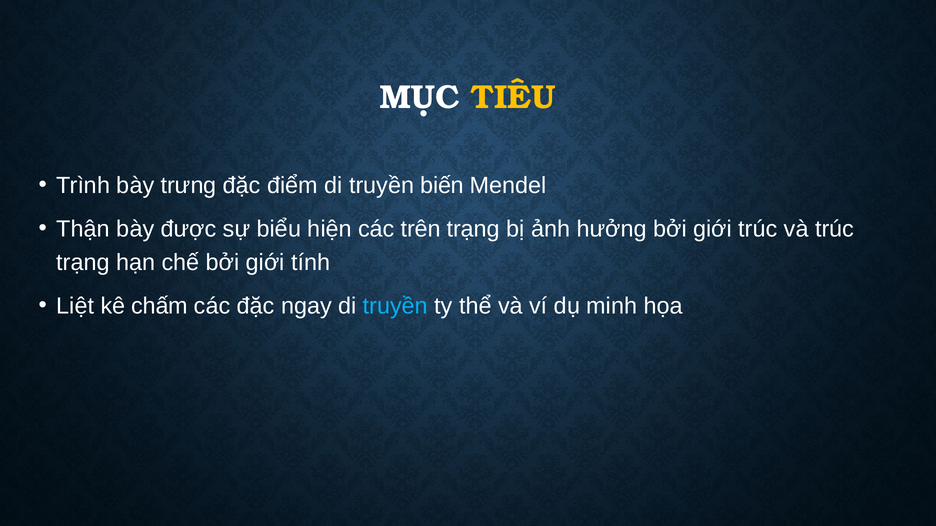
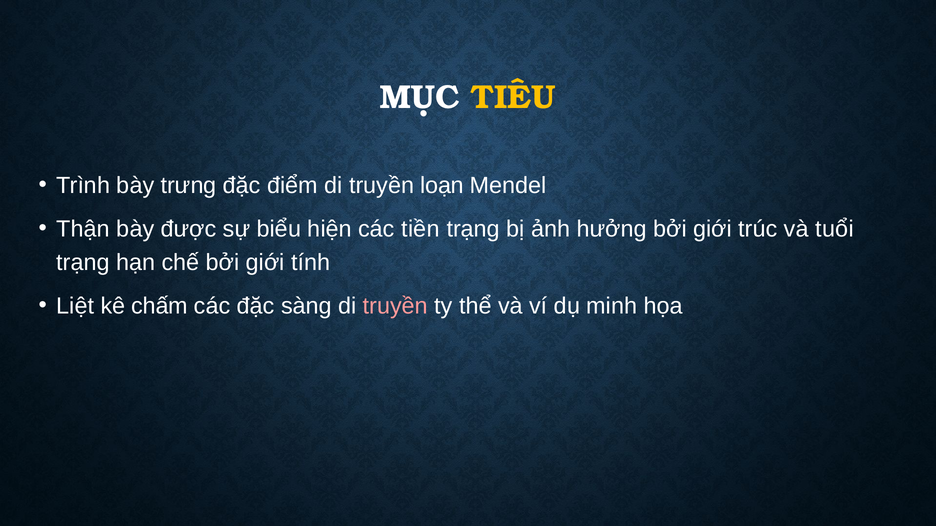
biến: biến -> loạn (442, 186)
trên: trên -> tiền (420, 229)
và trúc: trúc -> tuổi (835, 229)
ngay: ngay -> sàng (306, 306)
truyền colour: light blue -> pink (395, 306)
